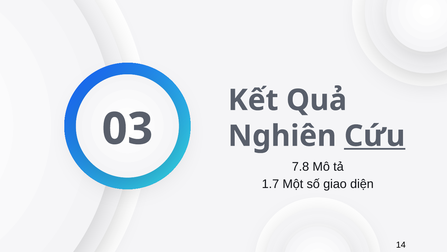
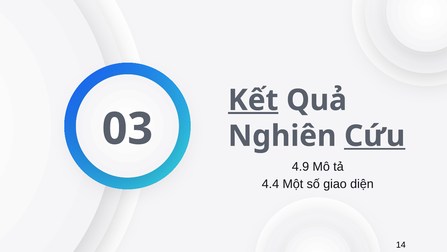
Kết underline: none -> present (253, 100)
7.8: 7.8 -> 4.9 (301, 166)
1.7: 1.7 -> 4.4 (270, 184)
